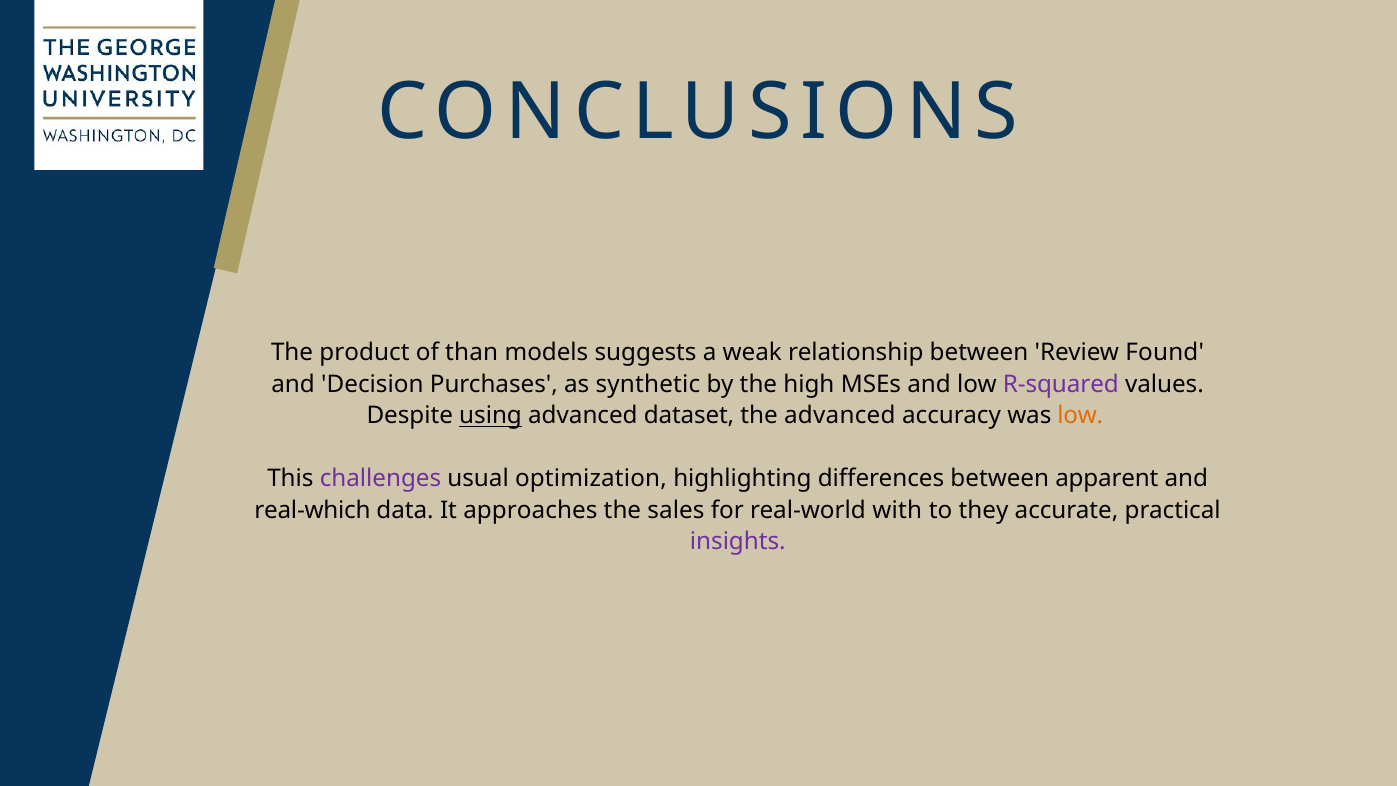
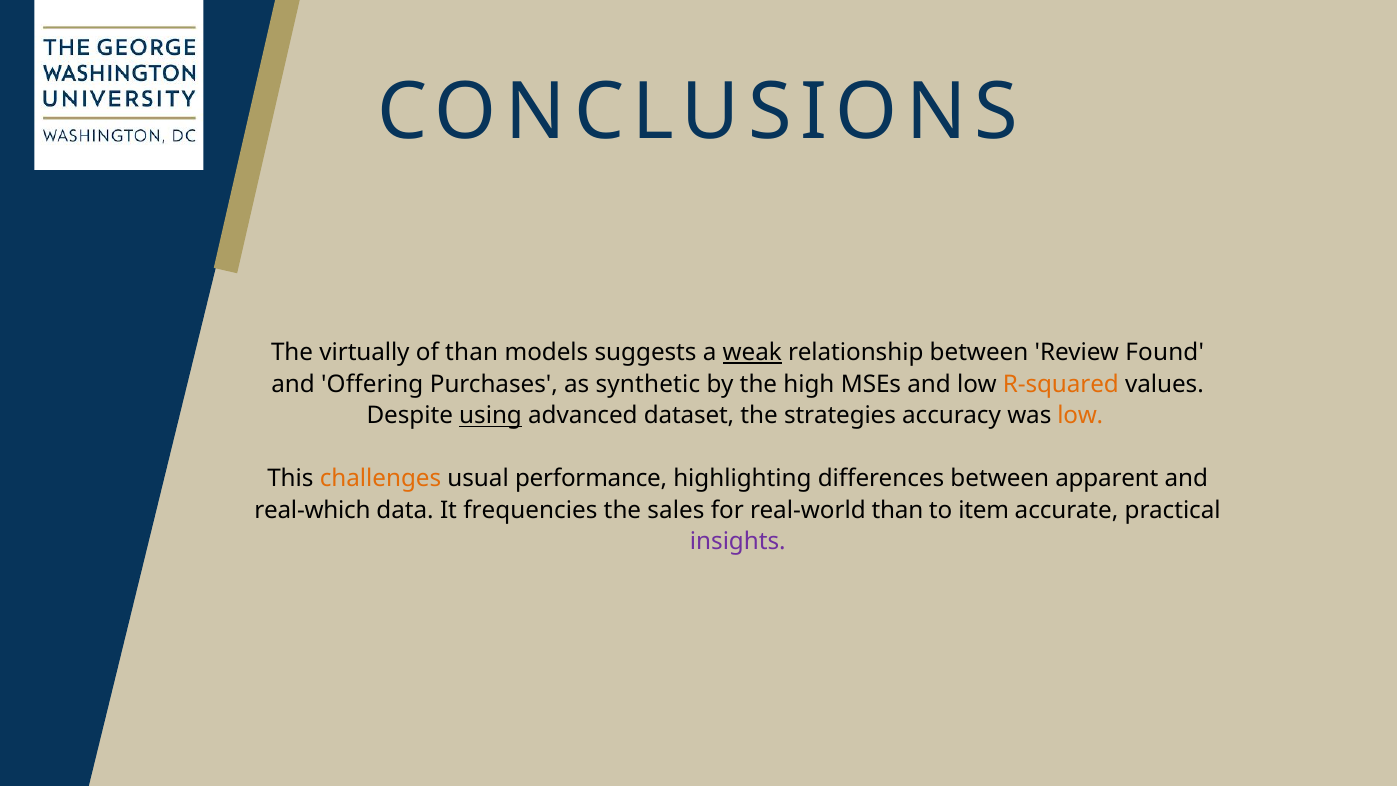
product: product -> virtually (365, 353)
weak underline: none -> present (752, 353)
Decision: Decision -> Offering (372, 384)
R-squared colour: purple -> orange (1061, 384)
the advanced: advanced -> strategies (840, 416)
challenges colour: purple -> orange (381, 479)
optimization: optimization -> performance (591, 479)
approaches: approaches -> frequencies (530, 510)
real-world with: with -> than (897, 510)
they: they -> item (984, 510)
